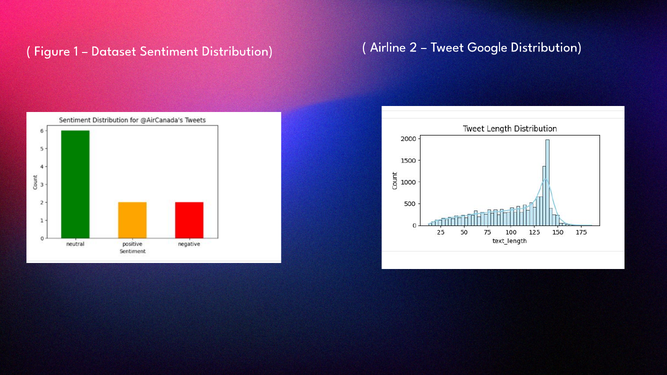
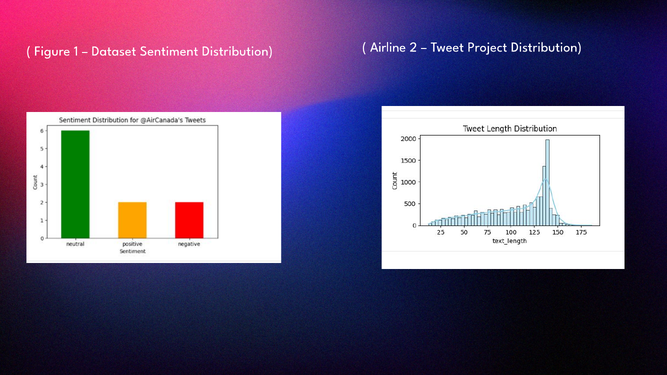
Google: Google -> Project (487, 47)
